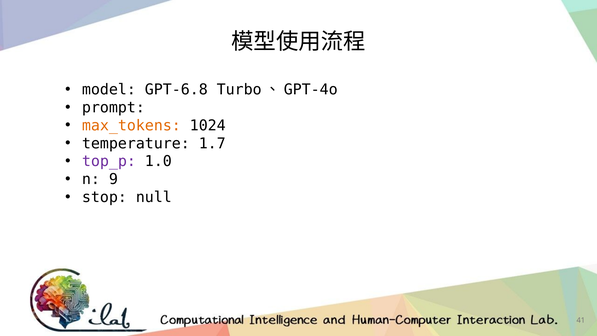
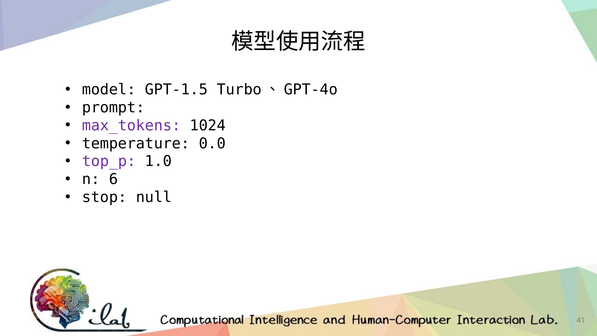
GPT-6.8: GPT-6.8 -> GPT-1.5 (176, 90)
max_tokens colour: orange -> purple (131, 125)
1.7: 1.7 -> 0.0 (212, 143)
9: 9 -> 6 (113, 179)
